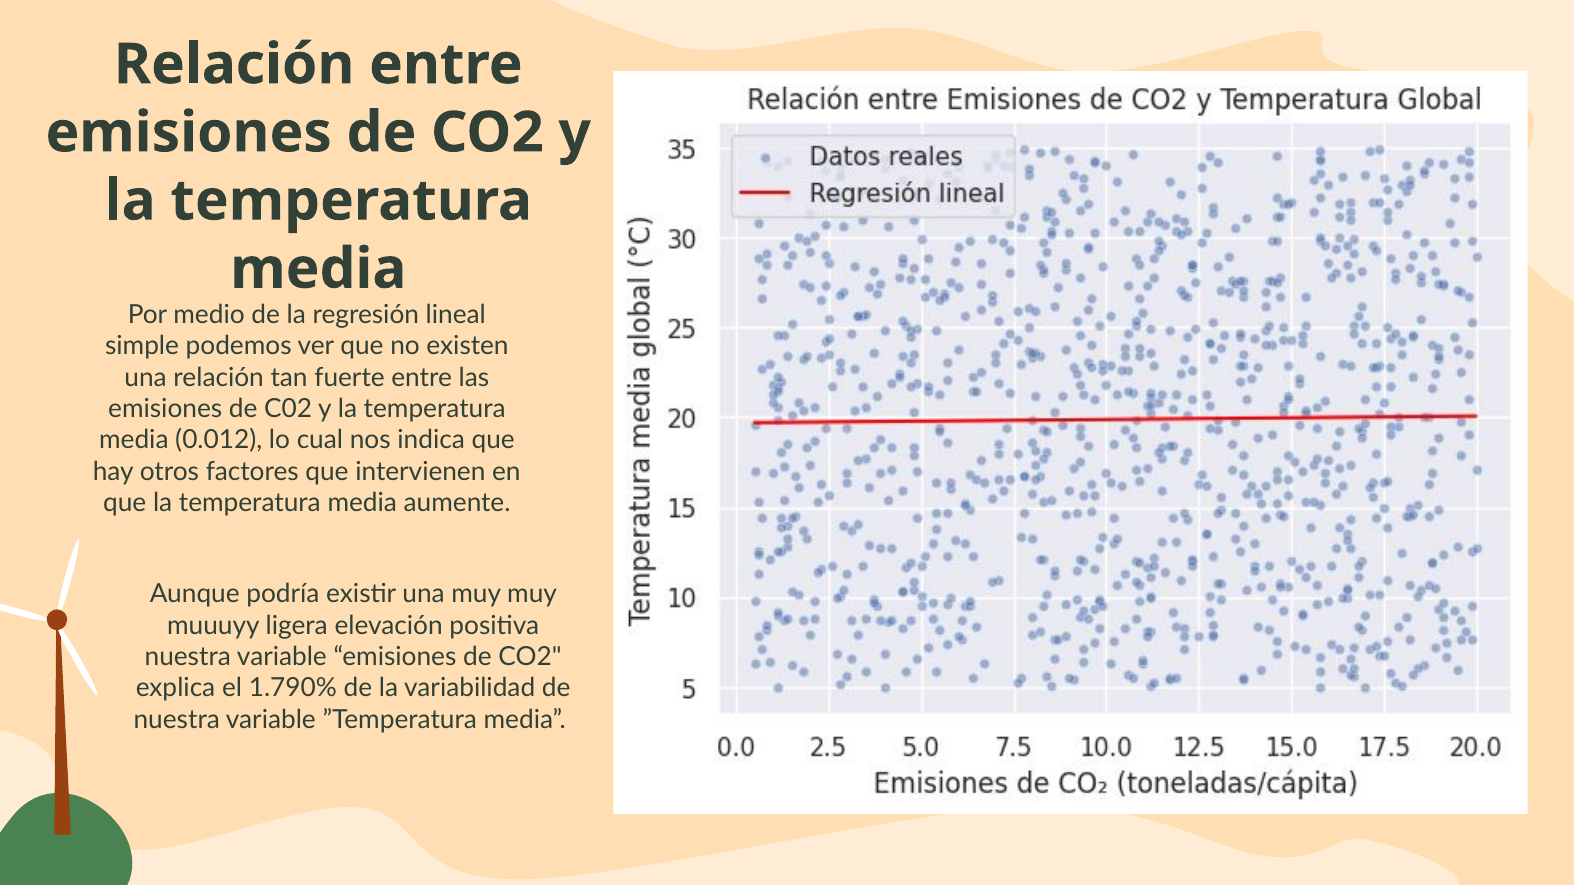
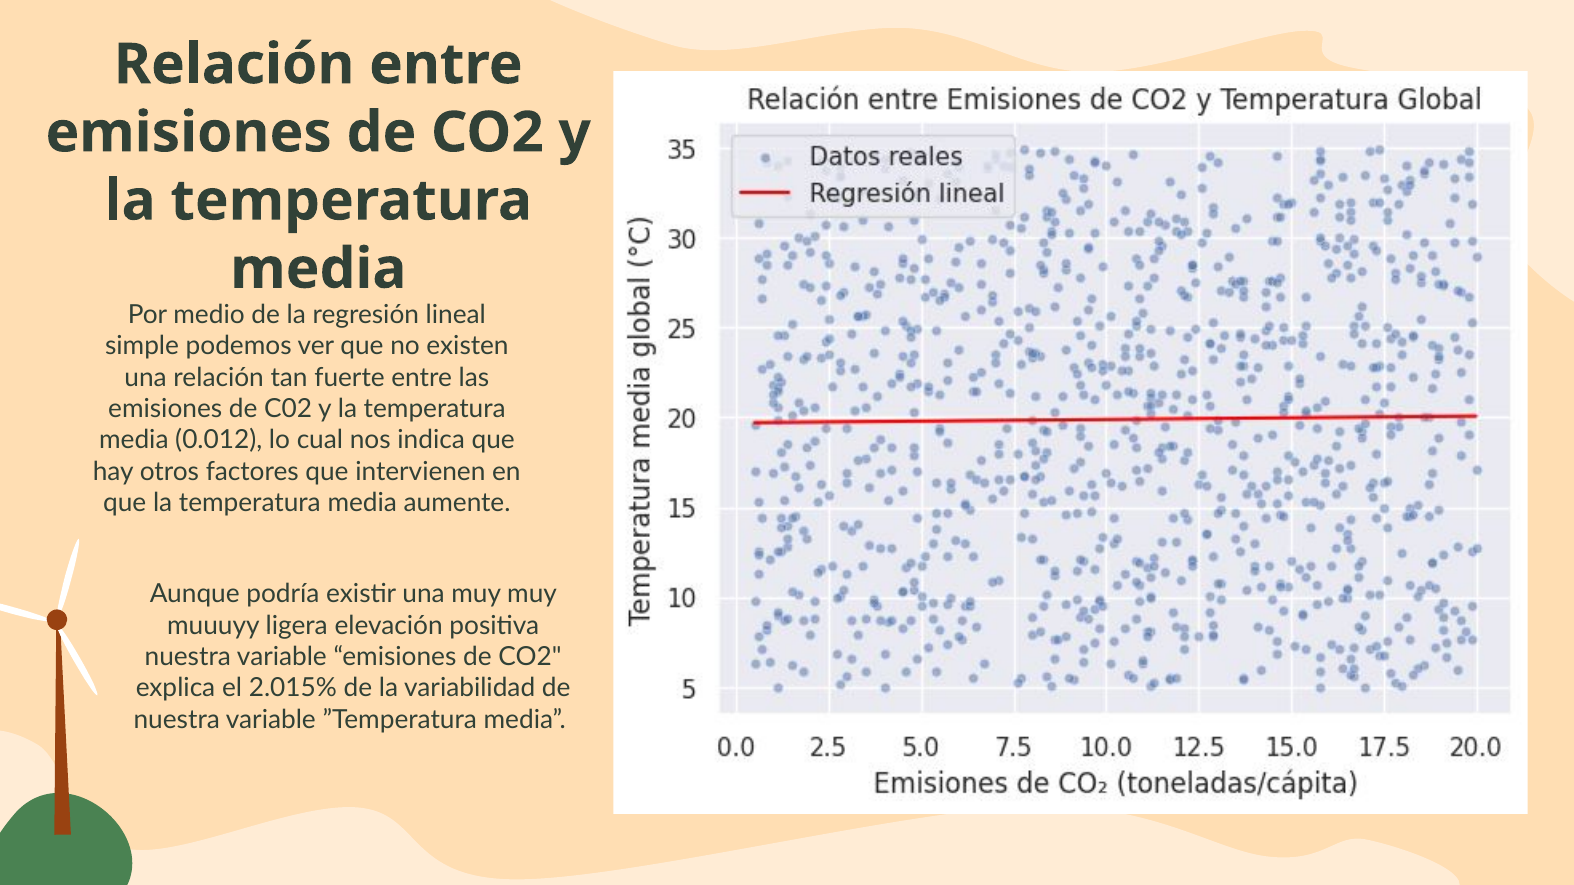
1.790%: 1.790% -> 2.015% (293, 689)
